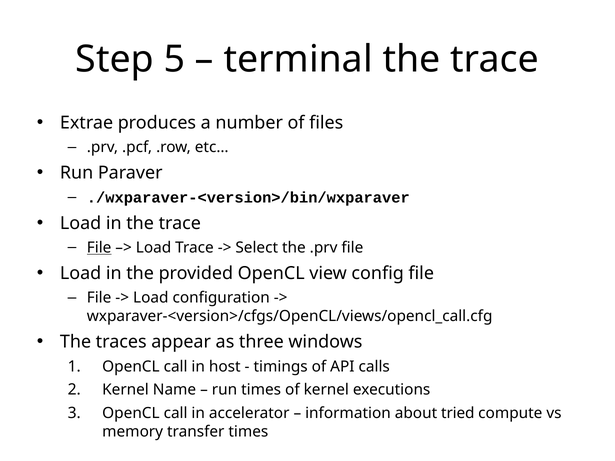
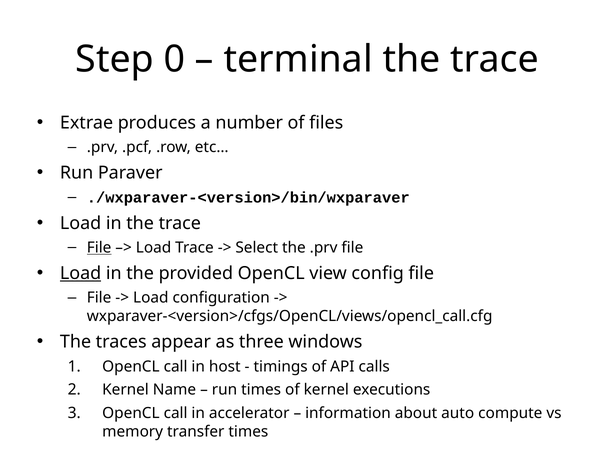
5: 5 -> 0 (175, 60)
Load underline: none -> present (81, 273)
tried: tried -> auto (458, 413)
